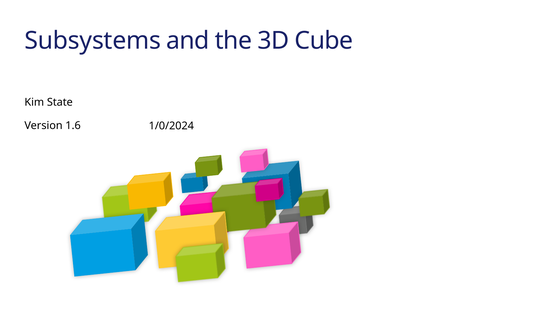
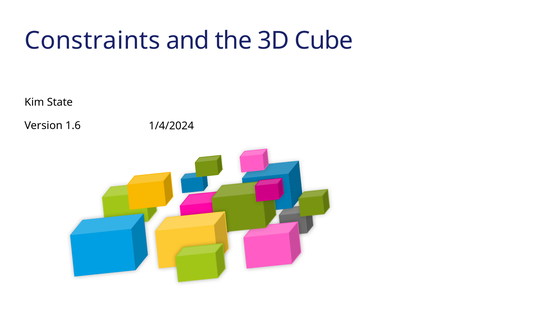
Subsystems: Subsystems -> Constraints (92, 41)
1/0/2024: 1/0/2024 -> 1/4/2024 (171, 126)
